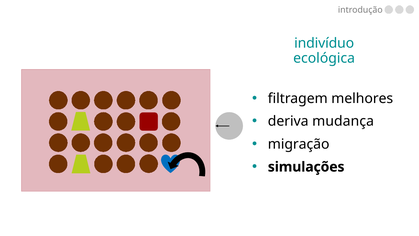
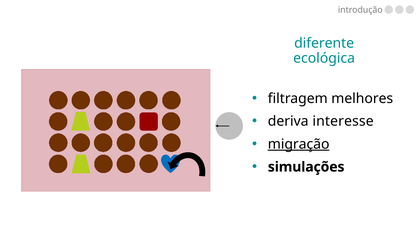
indivíduo: indivíduo -> diferente (324, 43)
mudança: mudança -> interesse (343, 121)
migração underline: none -> present (299, 144)
